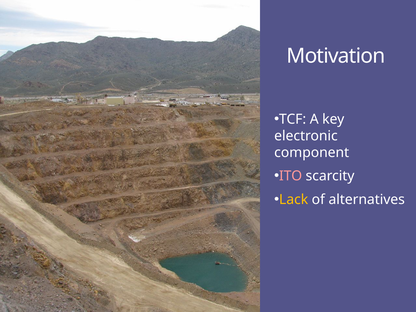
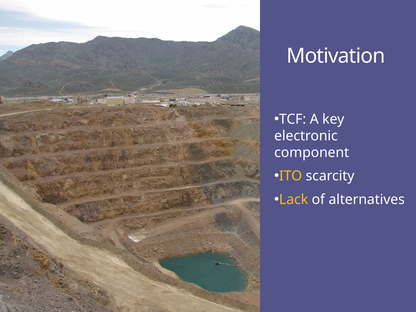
ITO colour: pink -> yellow (291, 176)
